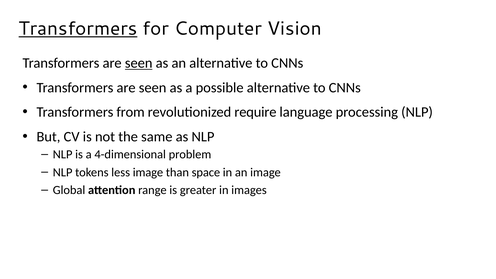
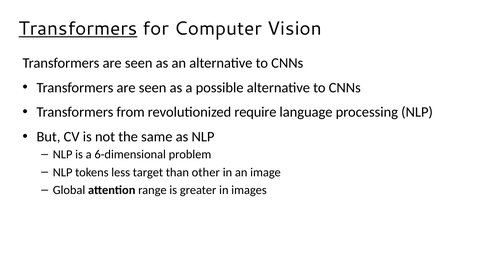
seen underline: present -> none (139, 63)
4-dimensional: 4-dimensional -> 6-dimensional (130, 154)
less image: image -> target (148, 172)
space: space -> other (206, 172)
